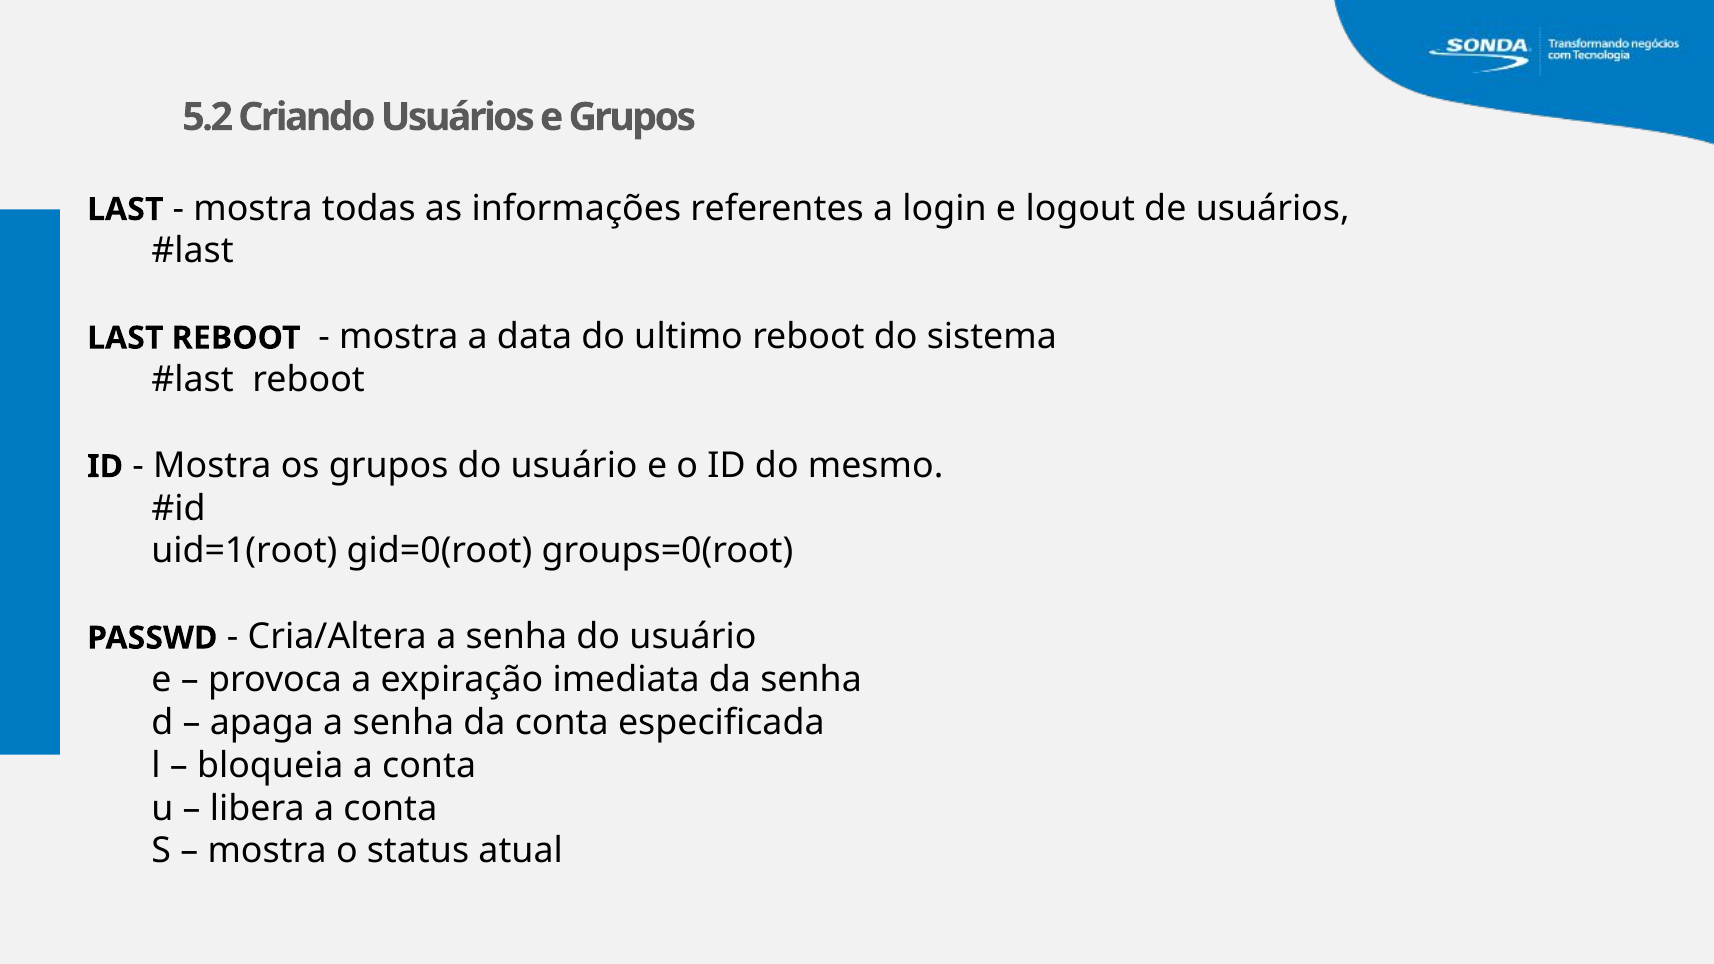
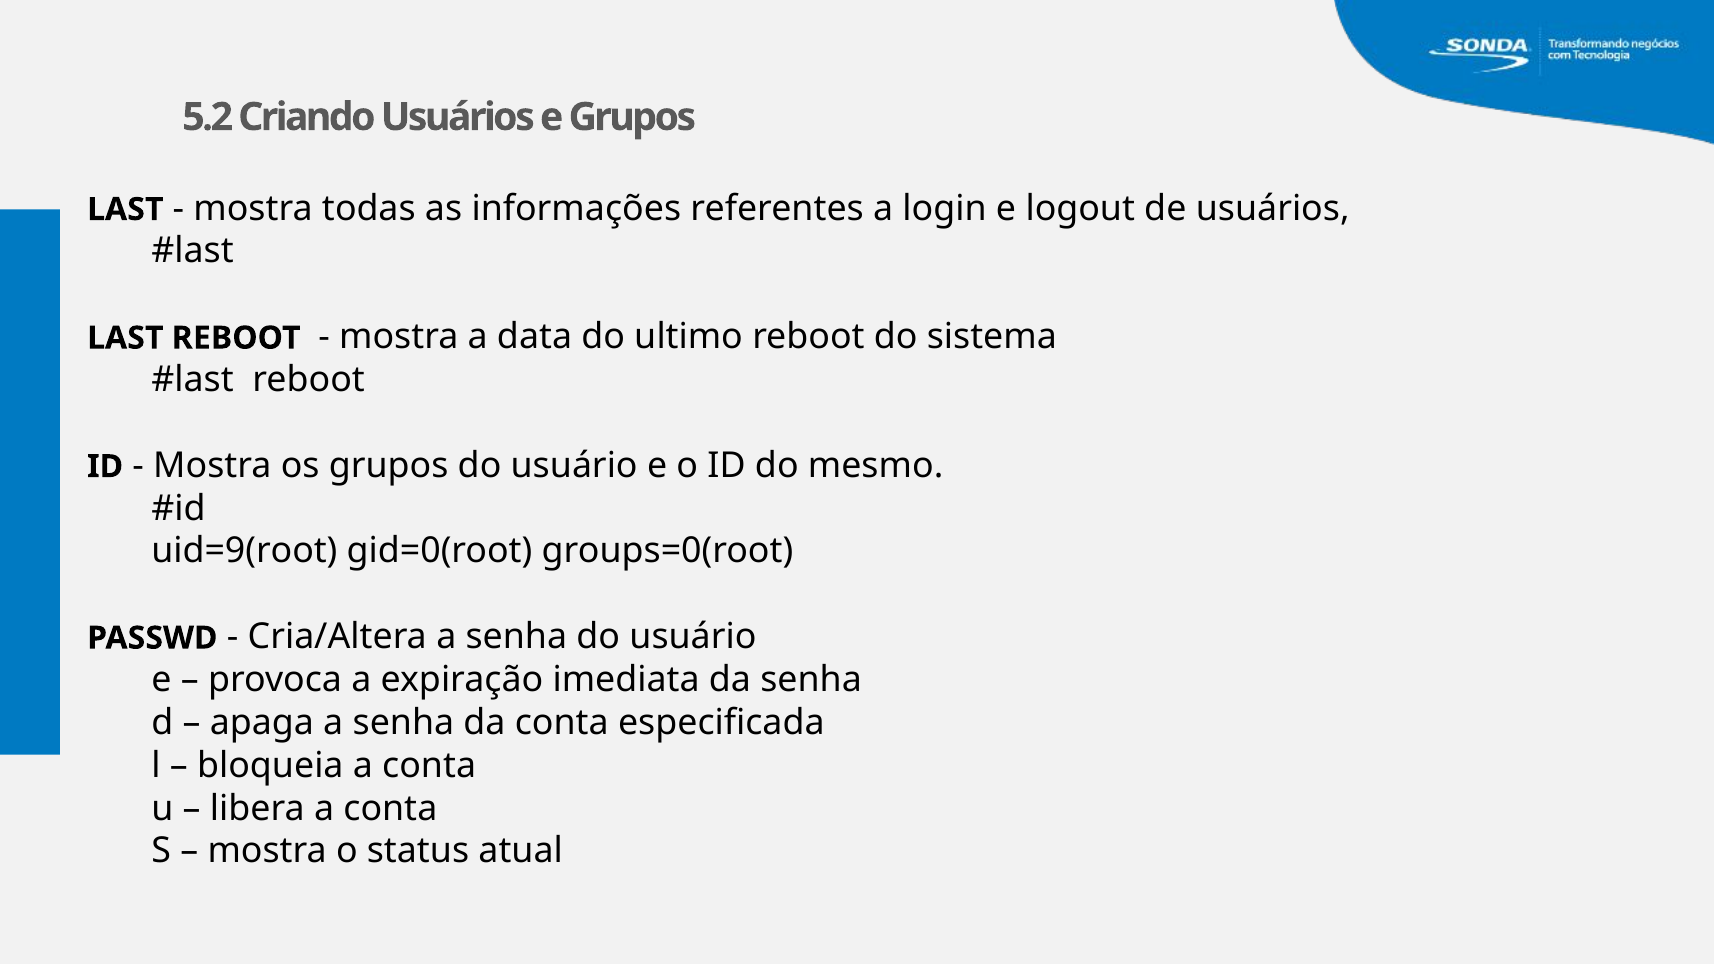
uid=1(root: uid=1(root -> uid=9(root (244, 551)
